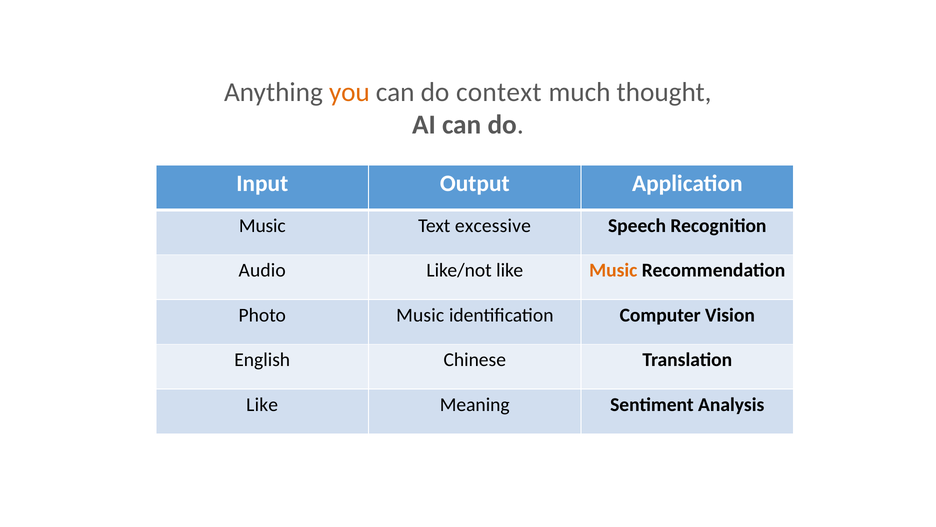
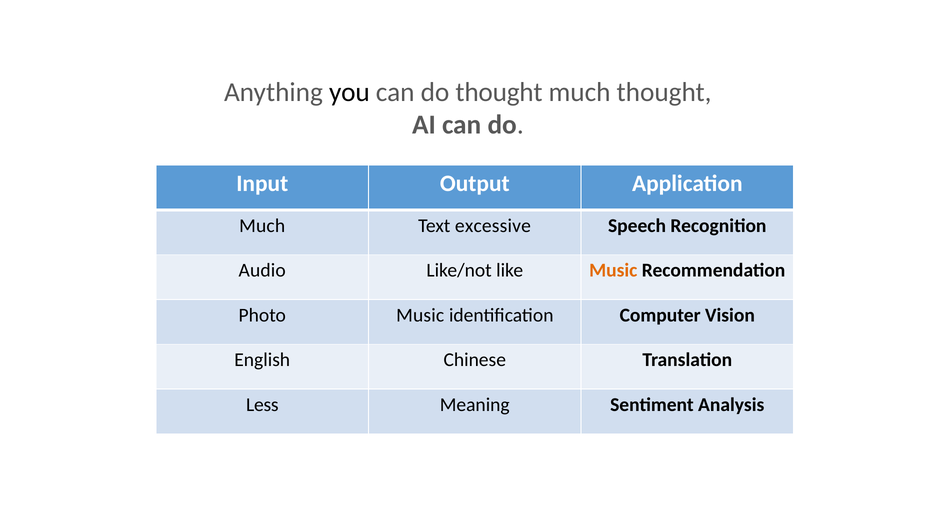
you colour: orange -> black (349, 92)
do context: context -> thought (499, 92)
Music: Music -> Much (262, 225)
Like: Like -> Less (262, 404)
